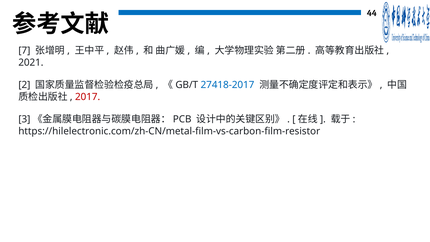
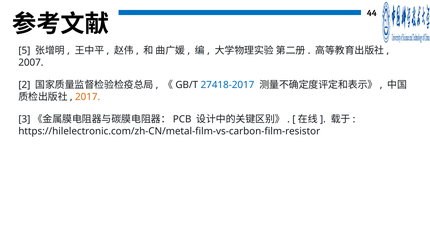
7: 7 -> 5 (24, 51)
2021: 2021 -> 2007 (31, 62)
2017 colour: red -> orange (88, 97)
